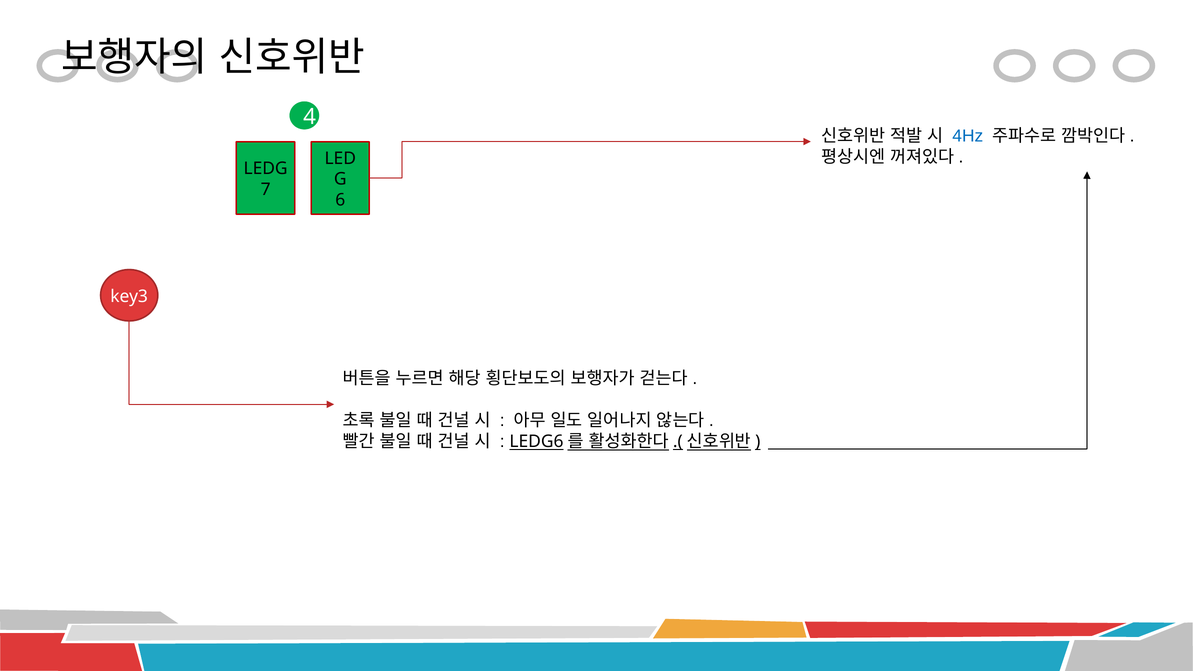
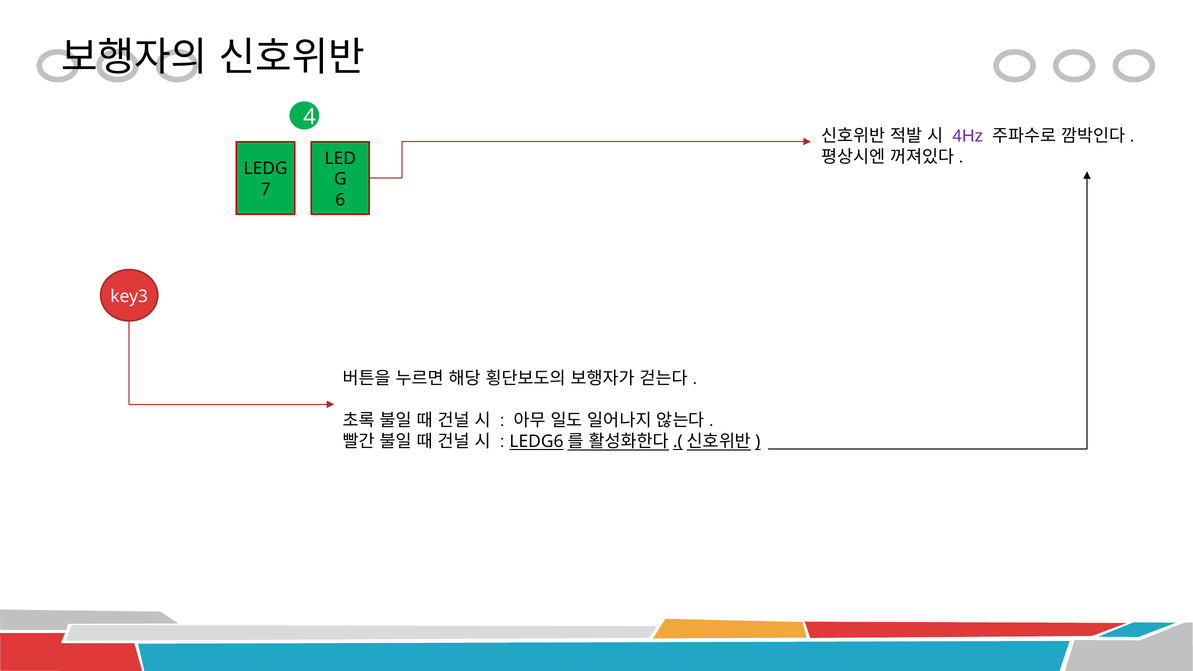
4Hz colour: blue -> purple (968, 136)
